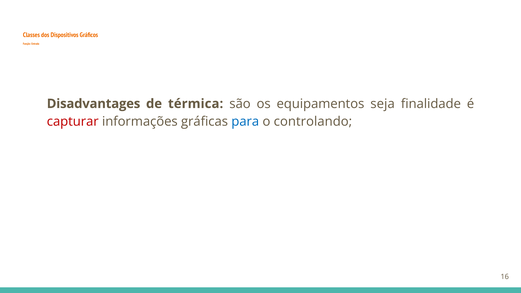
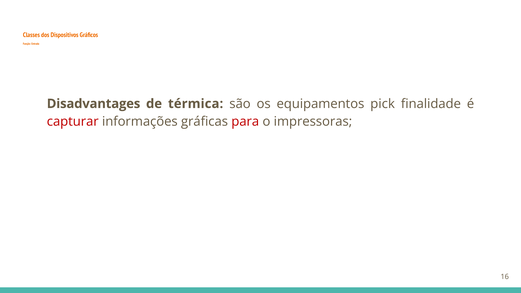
seja: seja -> pick (383, 104)
para colour: blue -> red (245, 122)
controlando: controlando -> impressoras (313, 122)
